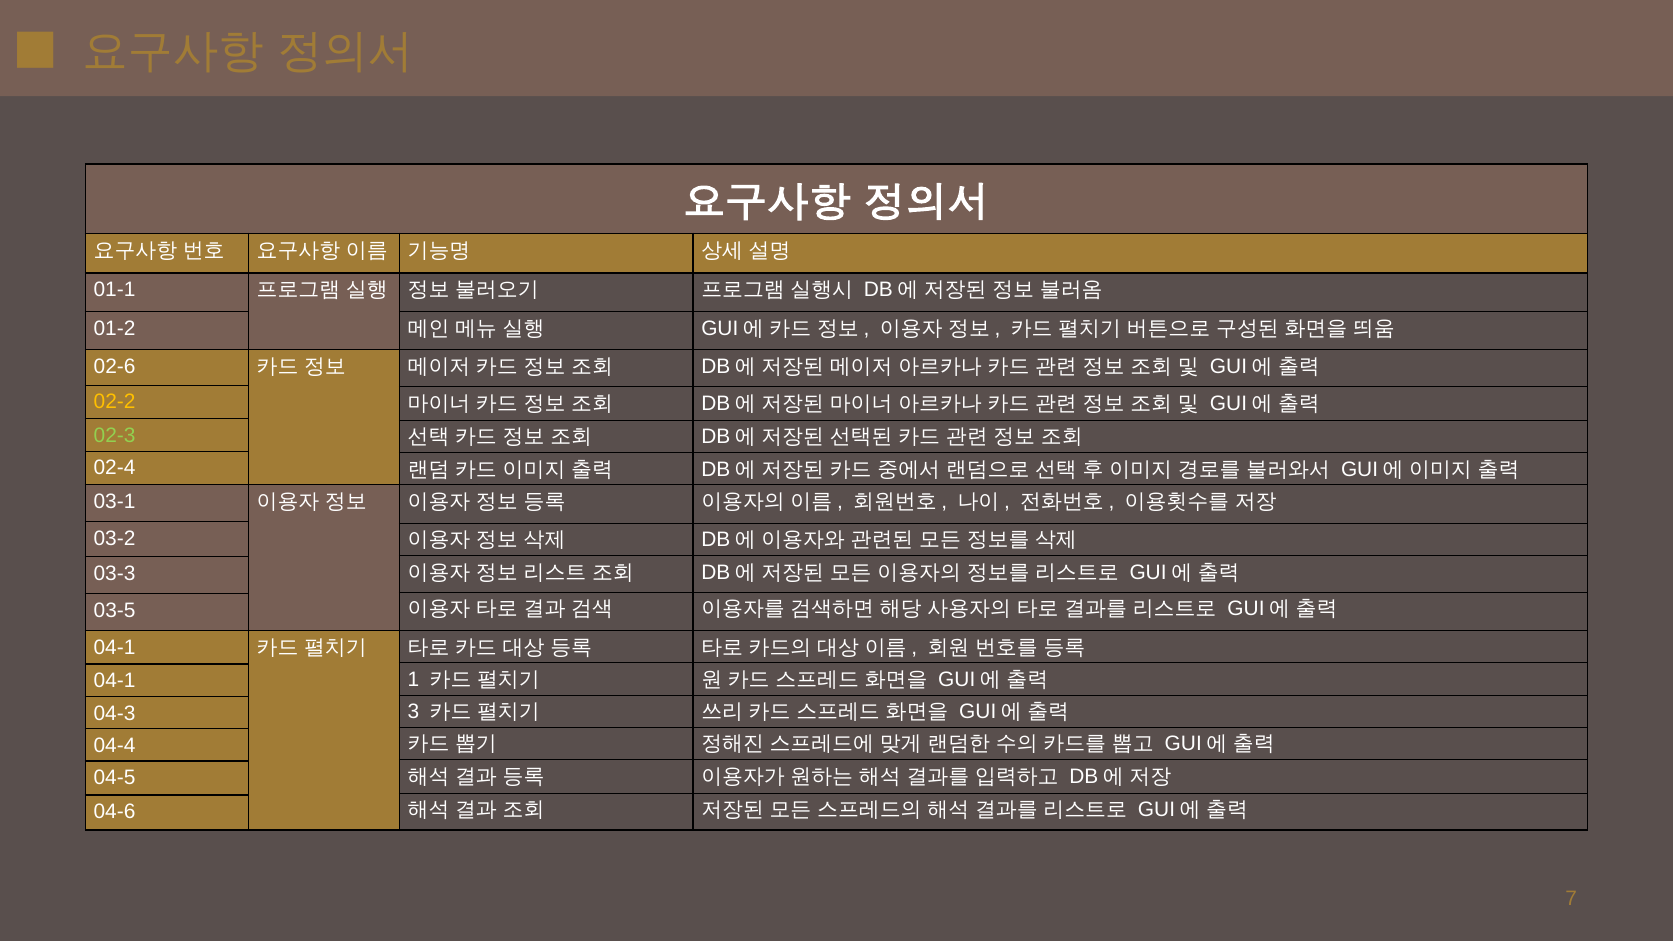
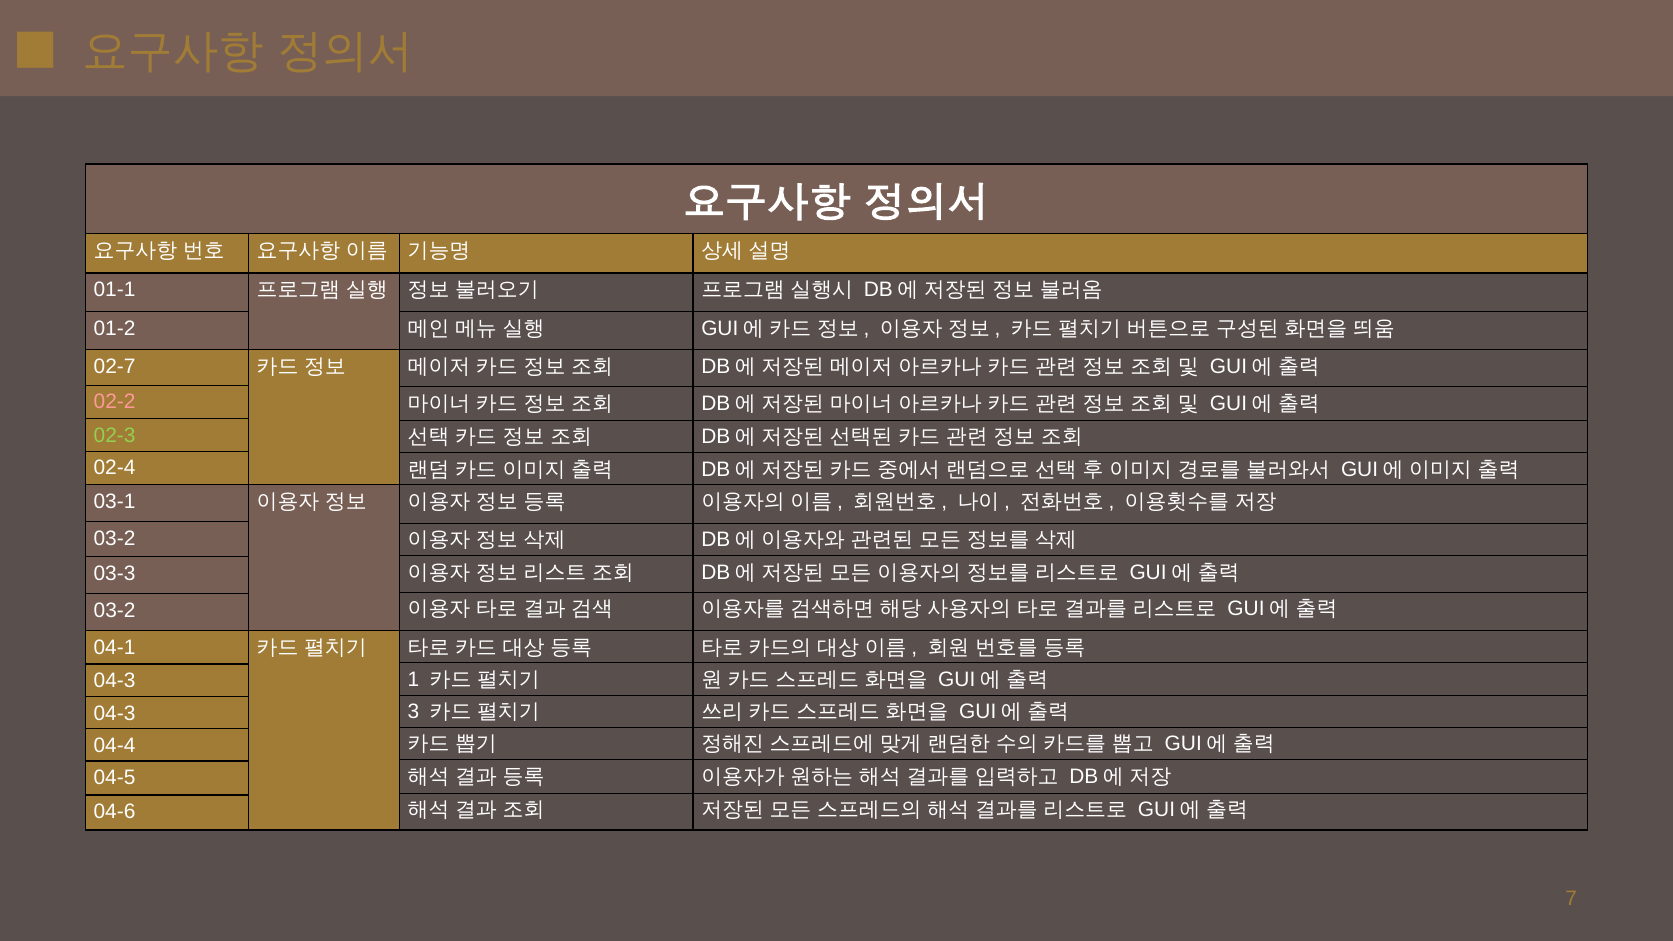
02-6: 02-6 -> 02-7 (115, 367)
02-2 colour: yellow -> pink (115, 402)
03-5: 03-5 -> 03-2 (115, 610)
04-1: 04-1 -> 04-3 (115, 681)
